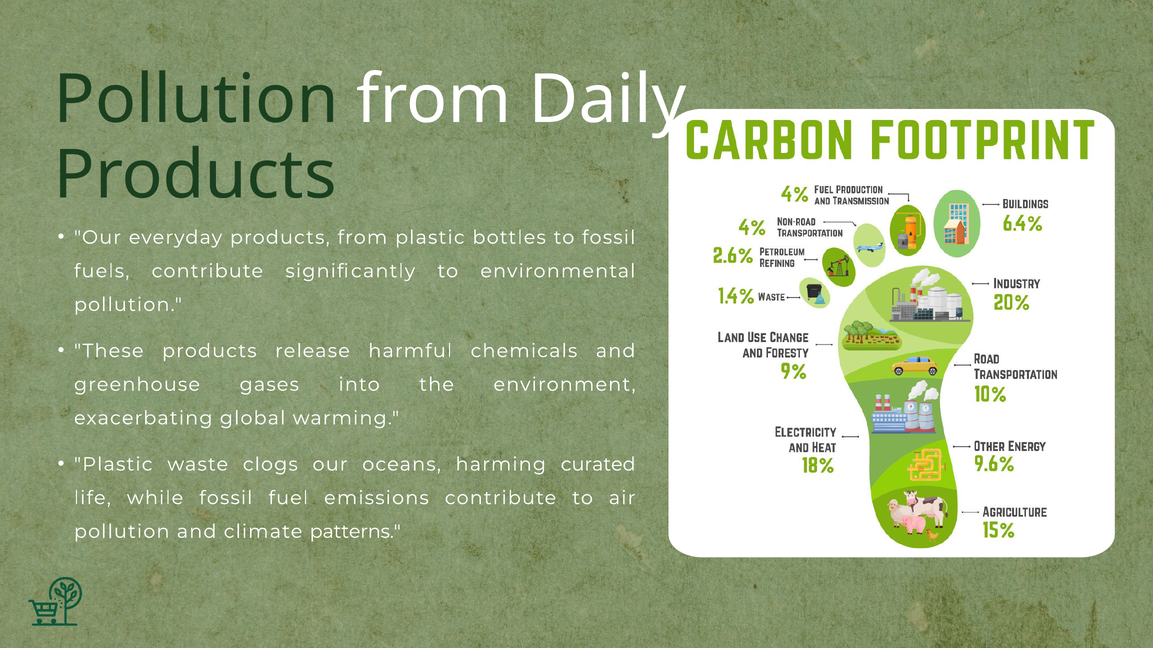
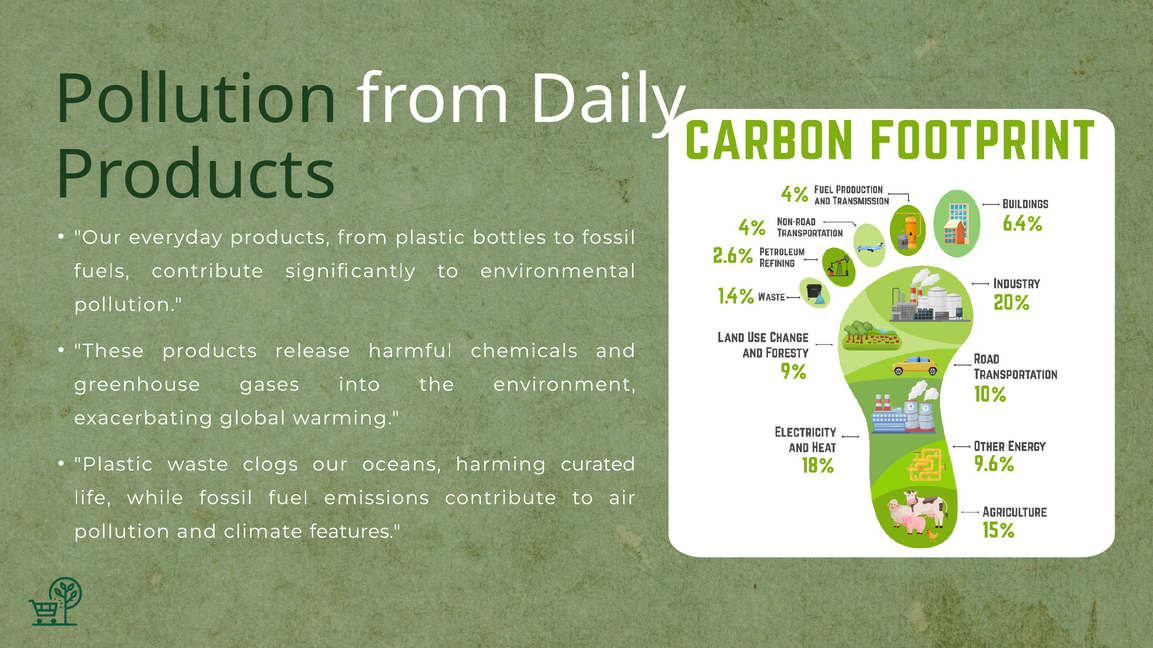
patterns: patterns -> features (355, 532)
